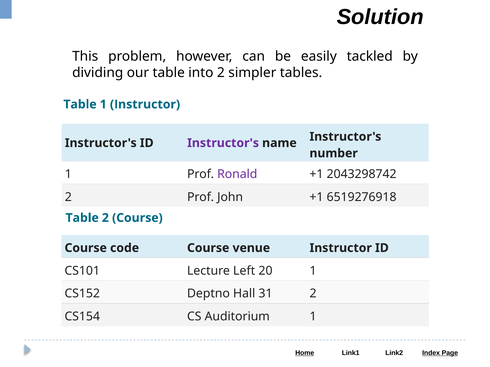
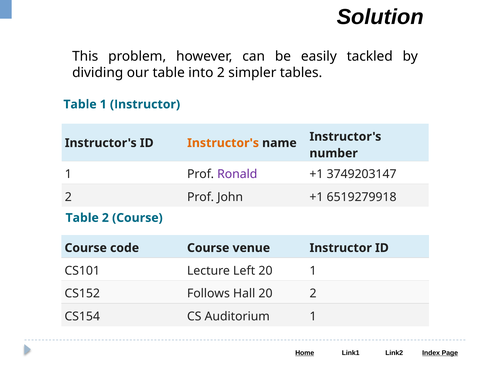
Instructor's colour: purple -> orange (223, 143)
2043298742: 2043298742 -> 3749203147 (362, 174)
6519276918: 6519276918 -> 6519279918 (362, 197)
Deptno: Deptno -> Follows (208, 294)
Hall 31: 31 -> 20 (266, 294)
